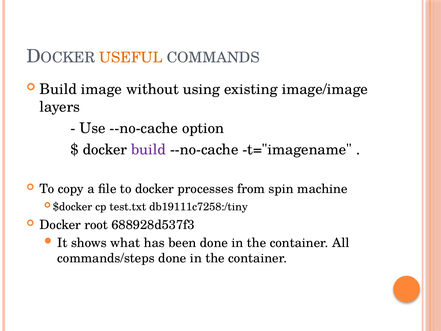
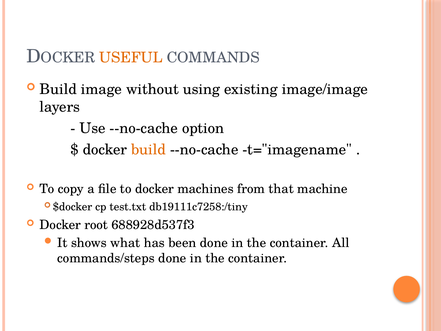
build colour: purple -> orange (149, 149)
processes: processes -> machines (206, 189)
spin: spin -> that (281, 189)
